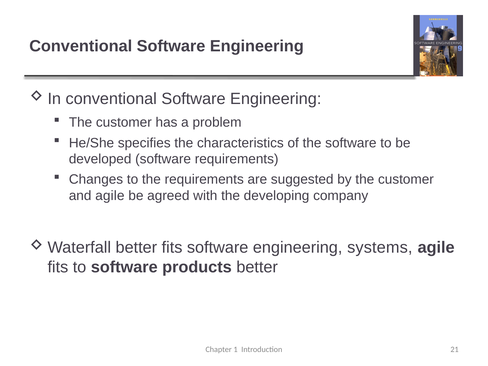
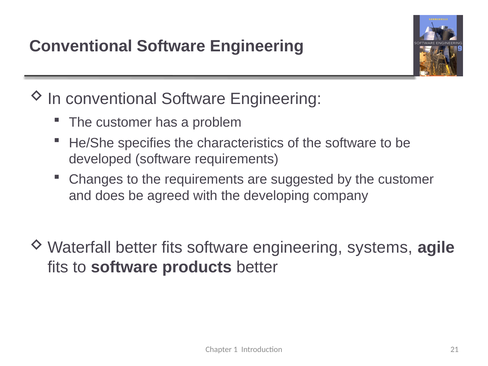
and agile: agile -> does (110, 196)
